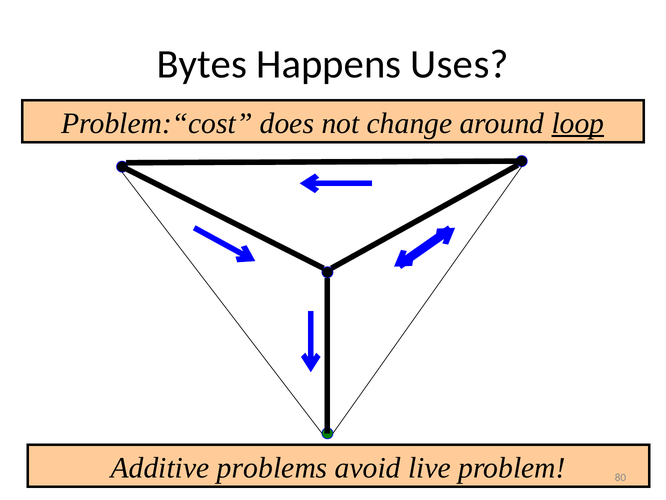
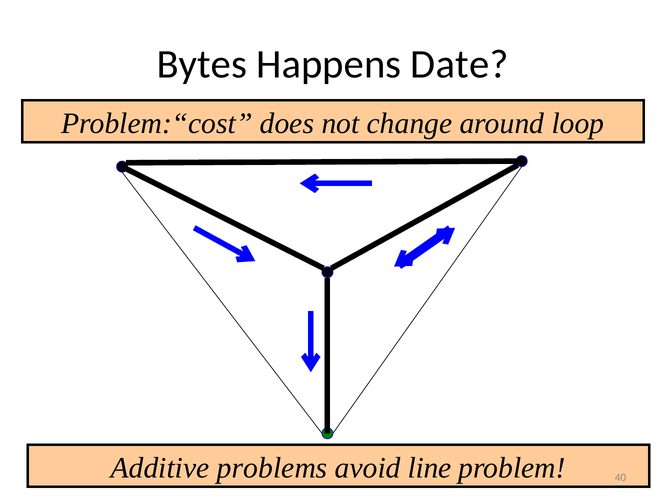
Uses: Uses -> Date (460, 64)
loop underline: present -> none (578, 123)
live: live -> line (430, 467)
80: 80 -> 40 (620, 477)
